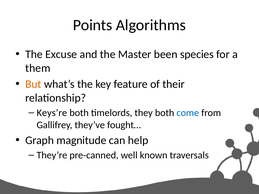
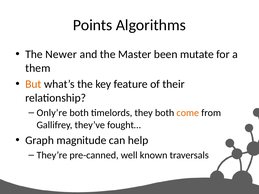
Excuse: Excuse -> Newer (61, 54)
species: species -> mutate (197, 54)
Keys’re: Keys’re -> Only’re (52, 113)
come colour: blue -> orange (188, 113)
